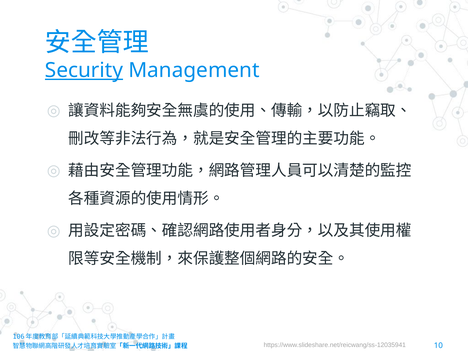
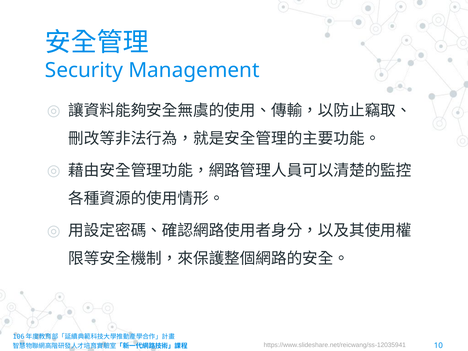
Security underline: present -> none (84, 70)
